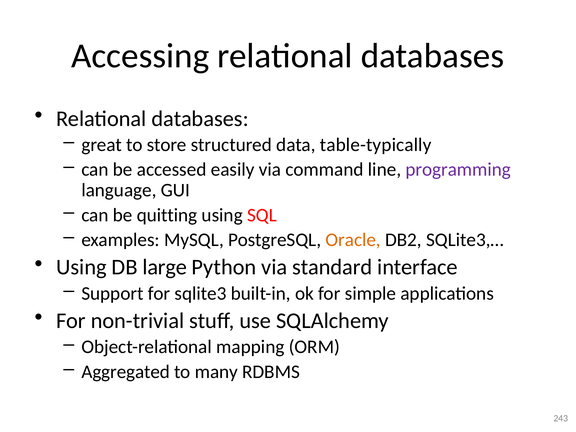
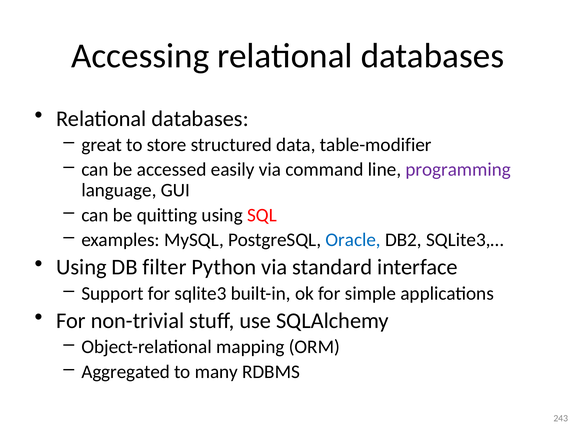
table-typically: table-typically -> table-modifier (376, 145)
Oracle colour: orange -> blue (353, 240)
large: large -> filter (165, 267)
